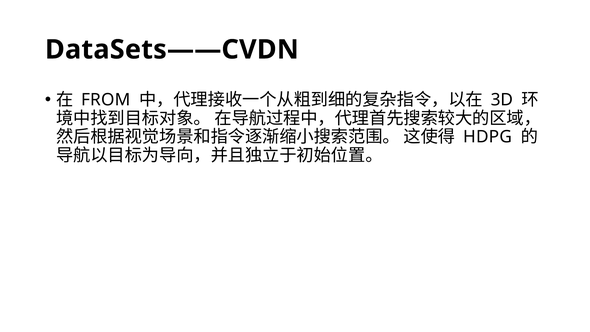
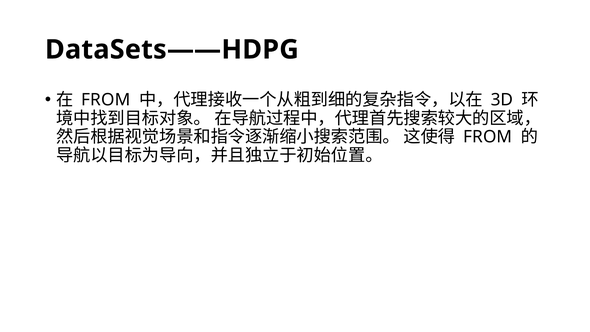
DataSets——CVDN: DataSets——CVDN -> DataSets——HDPG (172, 50)
HDPG: HDPG -> FROM (488, 137)
